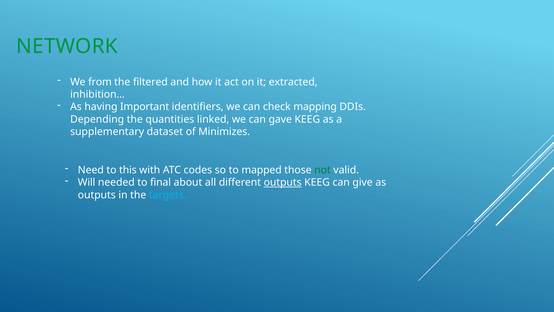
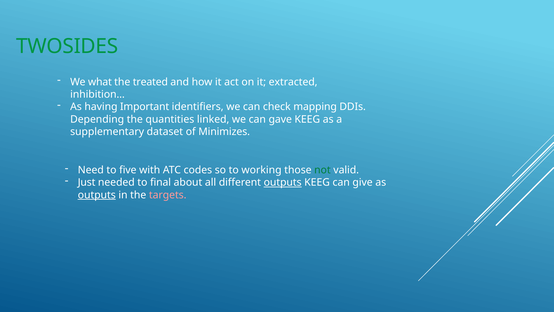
NETWORK: NETWORK -> TWOSIDES (67, 46)
from: from -> what (100, 82)
filtered: filtered -> treated (150, 82)
this: this -> five (128, 170)
mapped: mapped -> working (262, 170)
Will: Will -> Just (87, 182)
outputs underline: none -> present (97, 195)
targets colour: light blue -> pink (168, 195)
